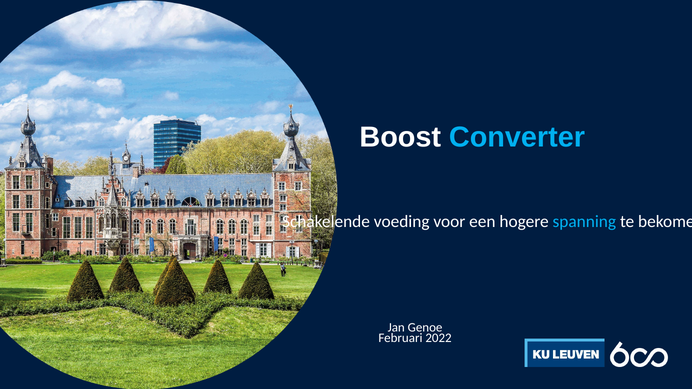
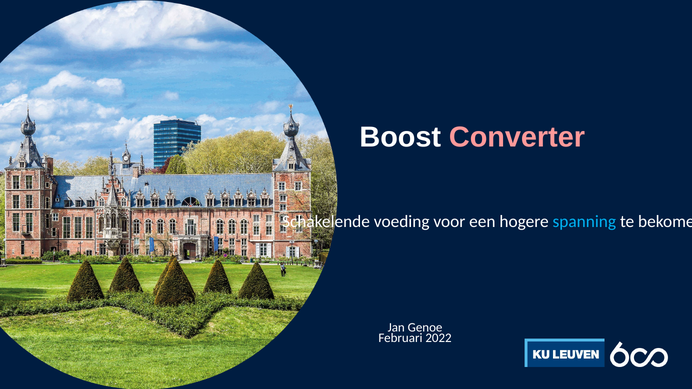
Converter colour: light blue -> pink (517, 137)
